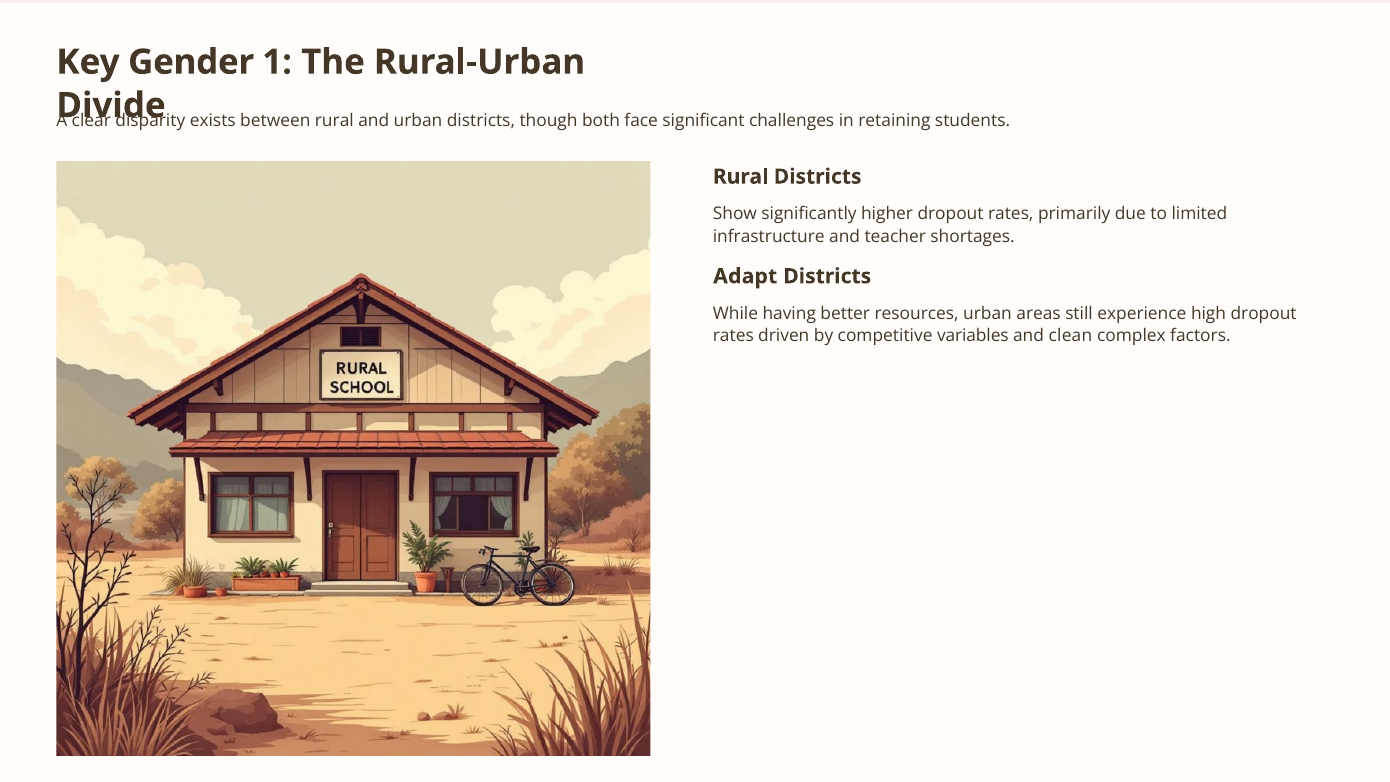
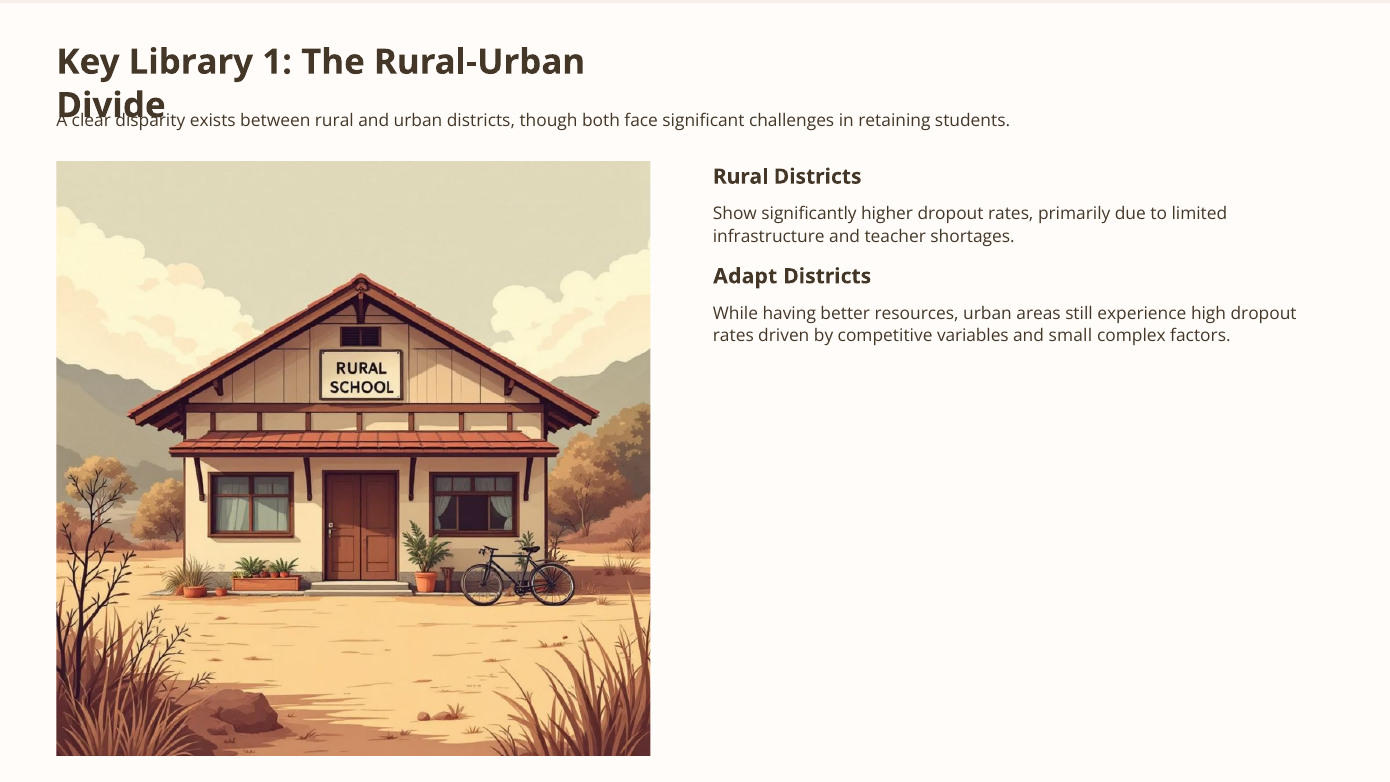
Gender: Gender -> Library (191, 62)
clean: clean -> small (1070, 336)
